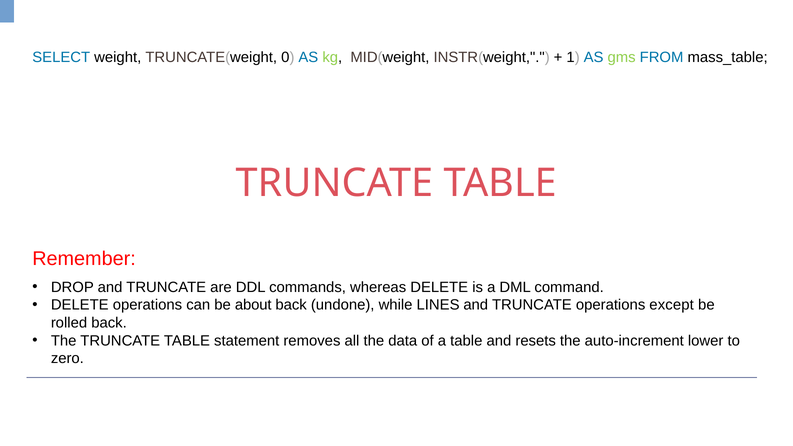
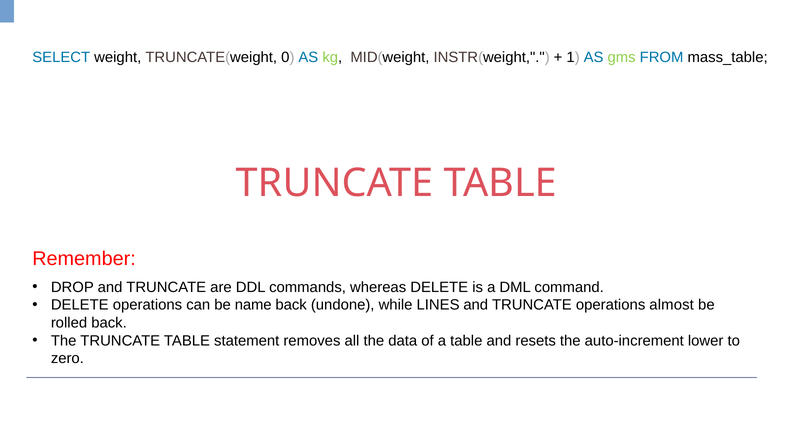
about: about -> name (253, 305)
except: except -> almost (672, 305)
